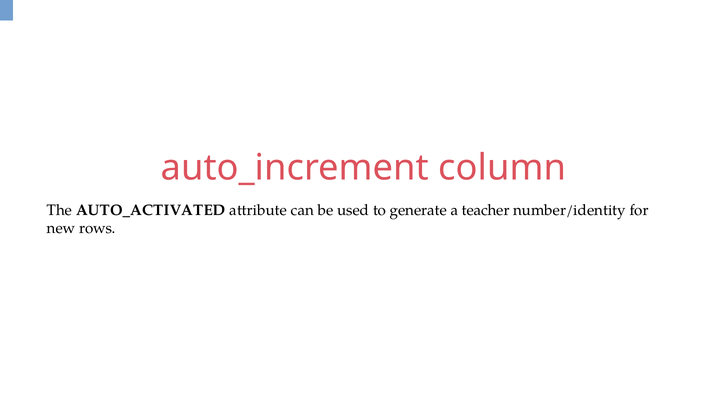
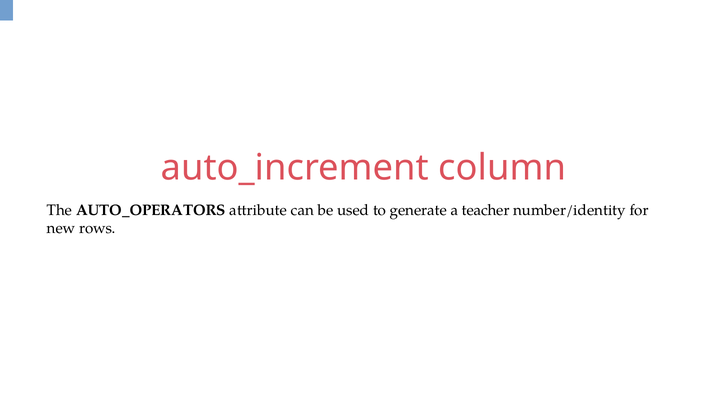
AUTO_ACTIVATED: AUTO_ACTIVATED -> AUTO_OPERATORS (151, 210)
